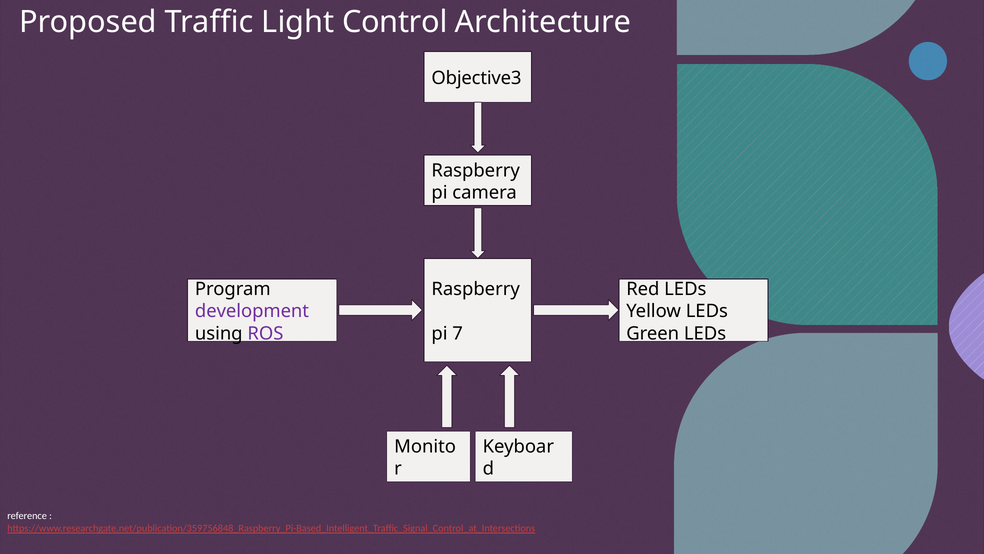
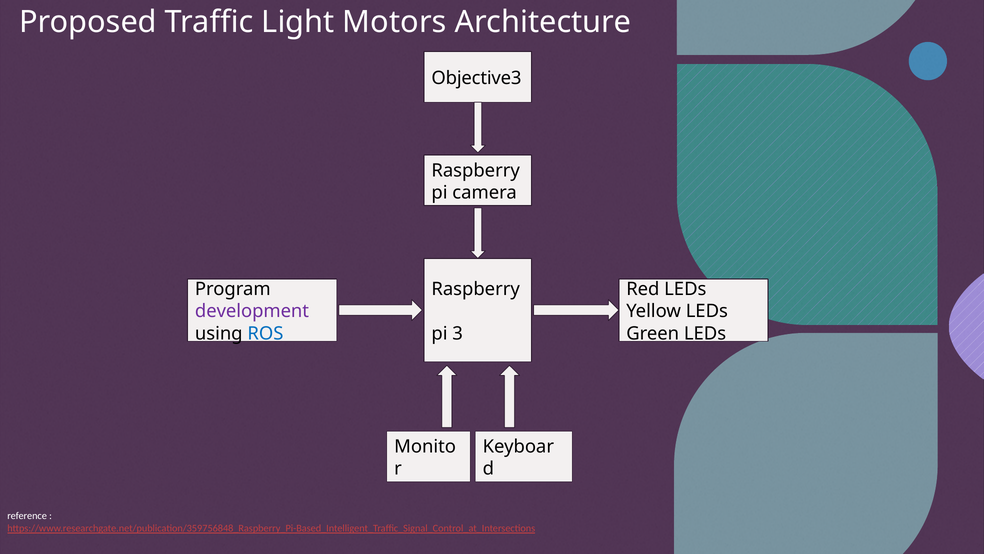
Control: Control -> Motors (395, 22)
ROS colour: purple -> blue (265, 333)
7: 7 -> 3 (458, 333)
